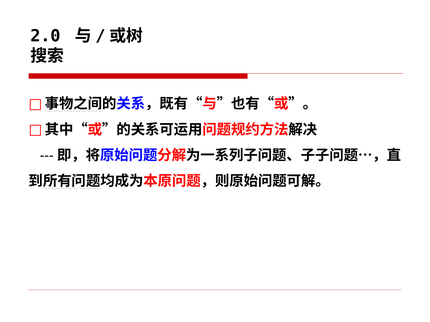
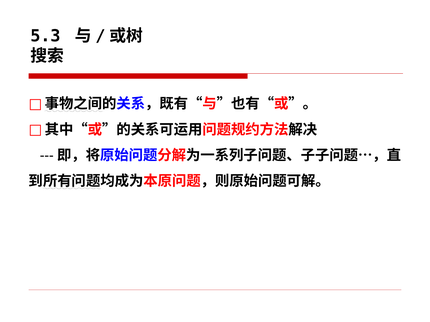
2.0: 2.0 -> 5.3 (46, 36)
